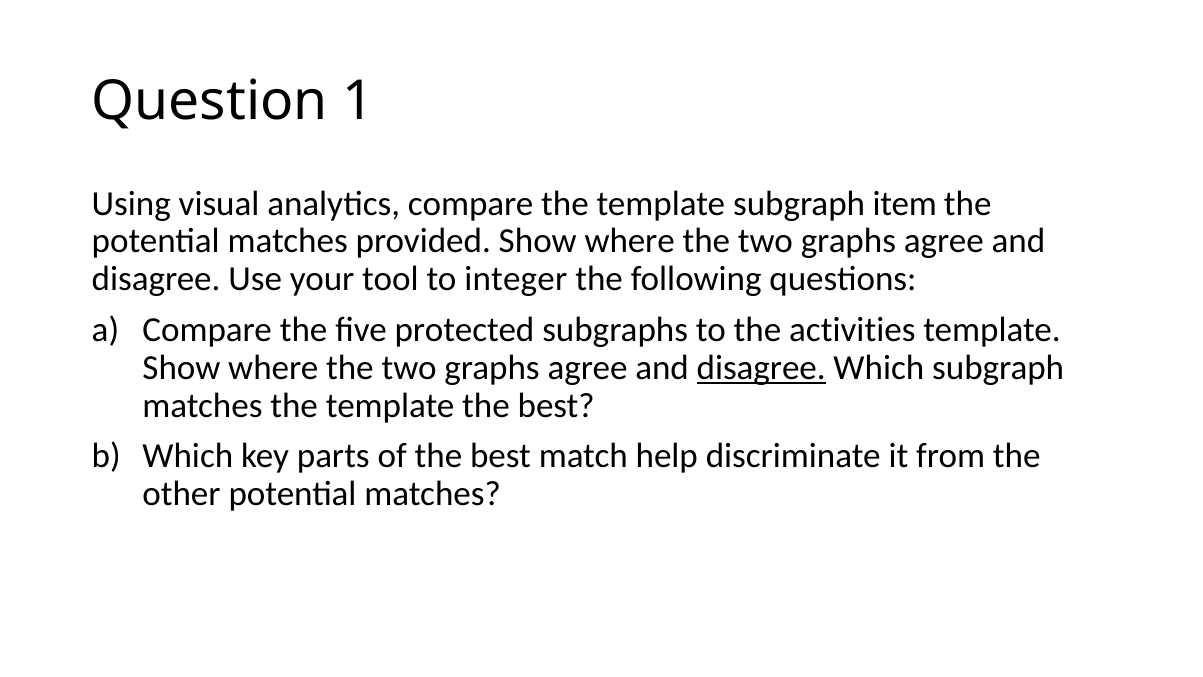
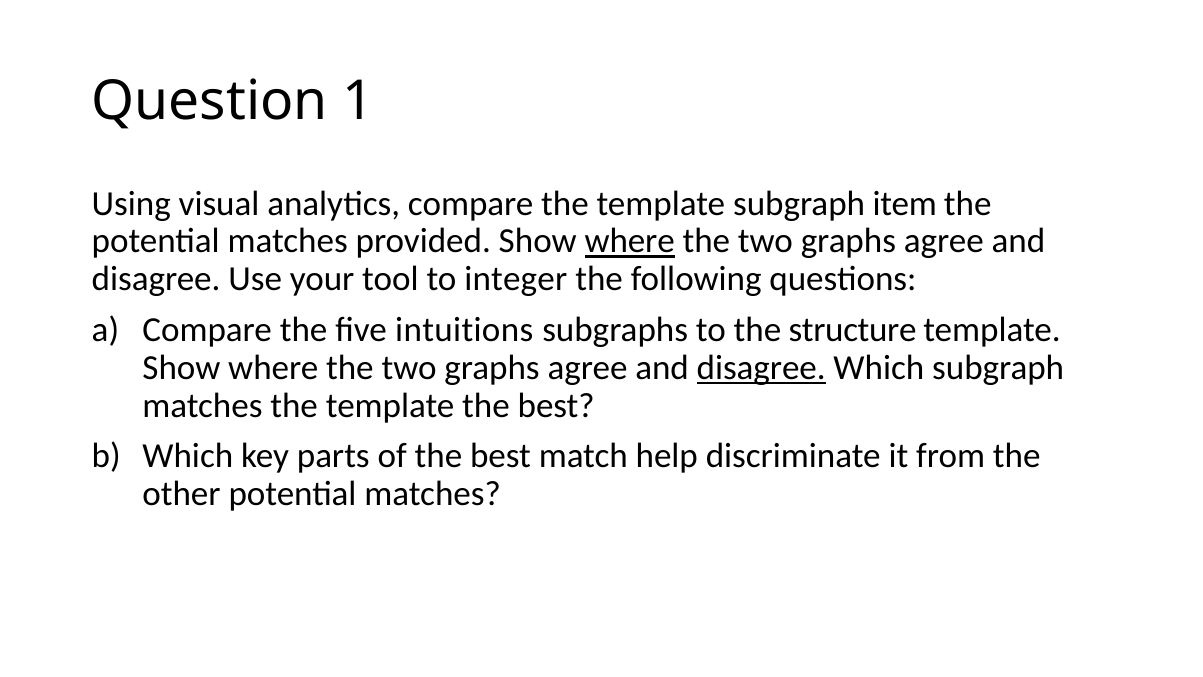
where underline: none -> present (630, 241)
protected: protected -> intuitions (464, 330)
activities: activities -> structure (853, 330)
